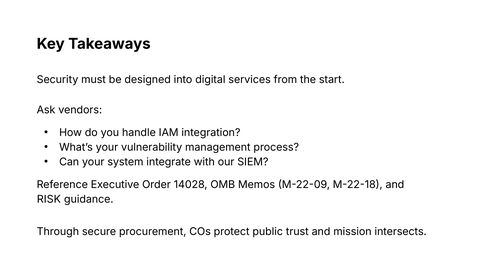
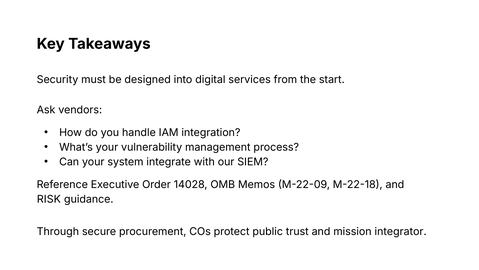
intersects: intersects -> integrator (401, 231)
